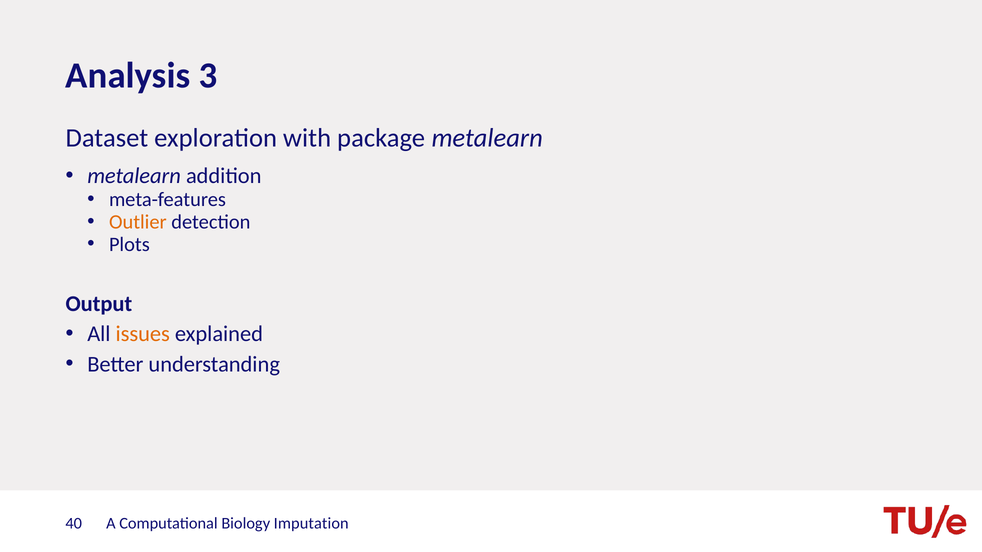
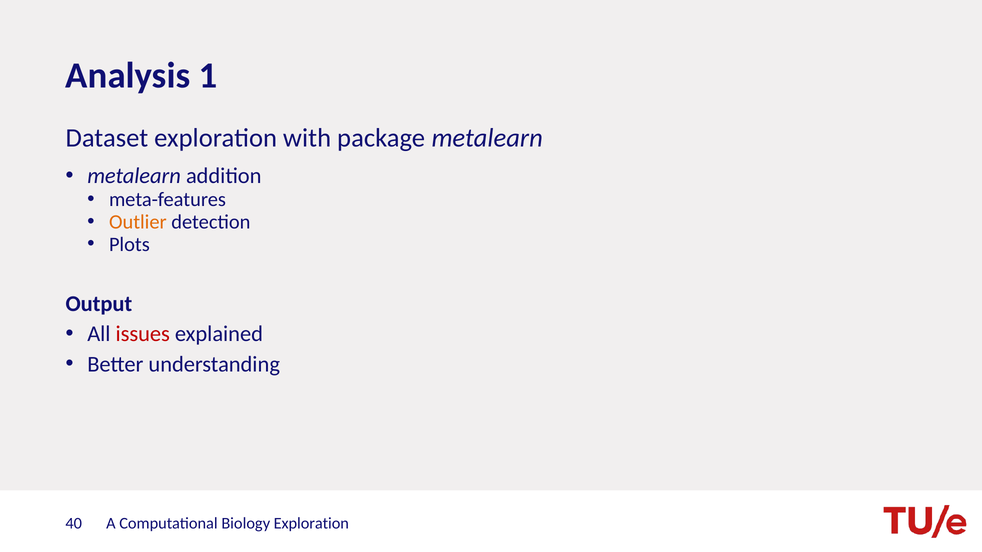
3: 3 -> 1 (208, 76)
issues colour: orange -> red (143, 334)
Biology Imputation: Imputation -> Exploration (311, 523)
